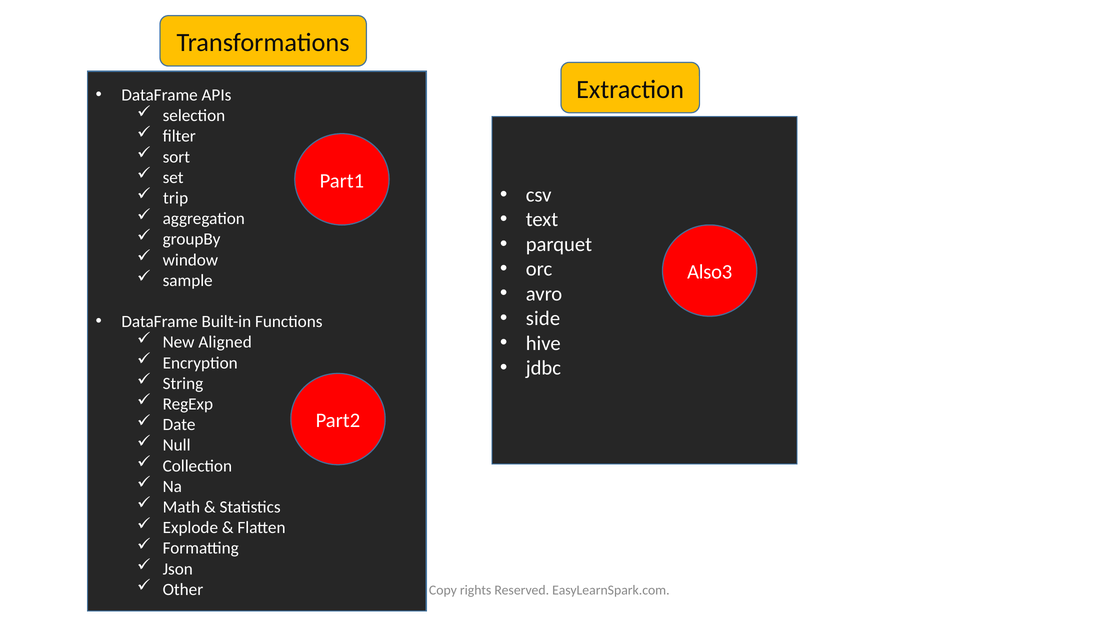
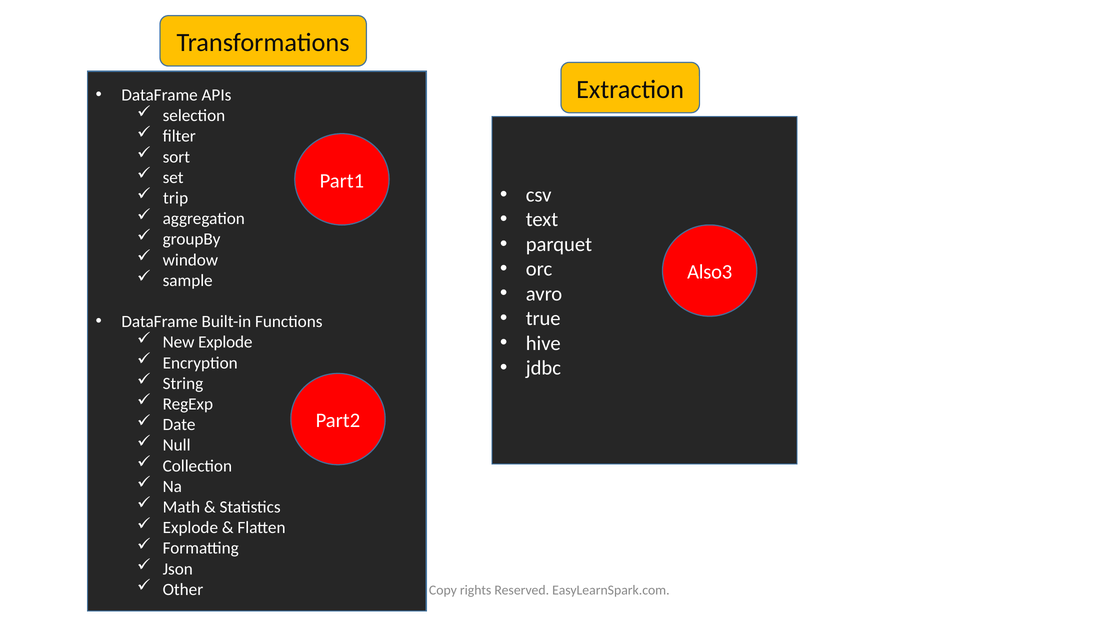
side: side -> true (543, 319)
New Aligned: Aligned -> Explode (225, 342)
